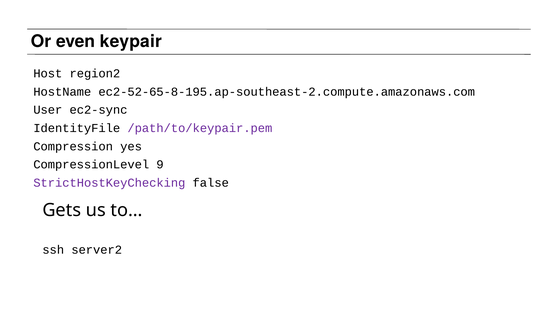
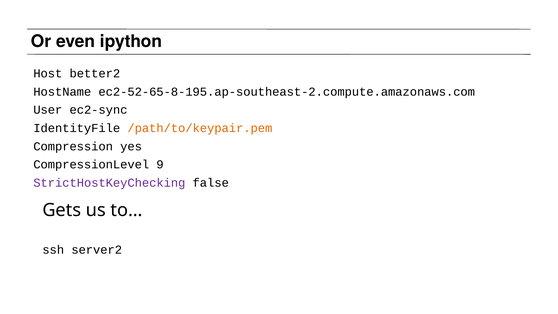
keypair: keypair -> ipython (131, 41)
region2: region2 -> better2 (95, 73)
/path/to/keypair.pem colour: purple -> orange (200, 128)
